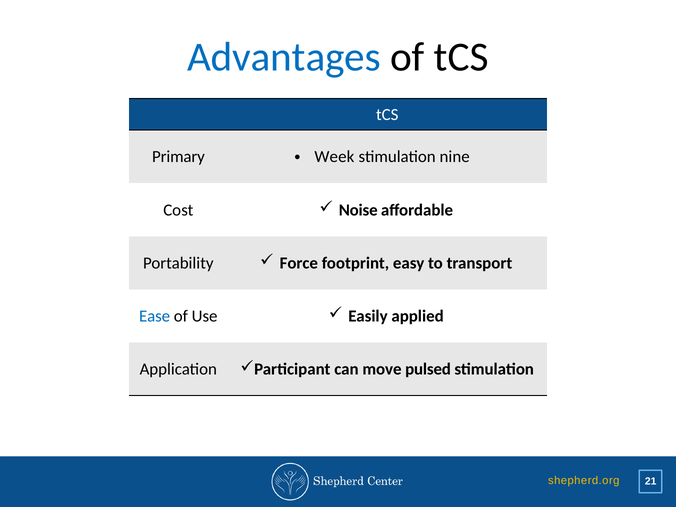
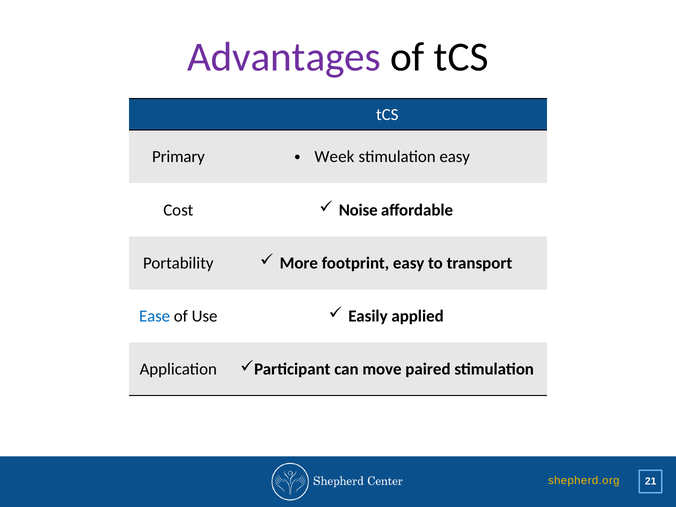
Advantages colour: blue -> purple (284, 57)
stimulation nine: nine -> easy (455, 157)
Force: Force -> More (299, 263)
pulsed: pulsed -> paired (428, 369)
